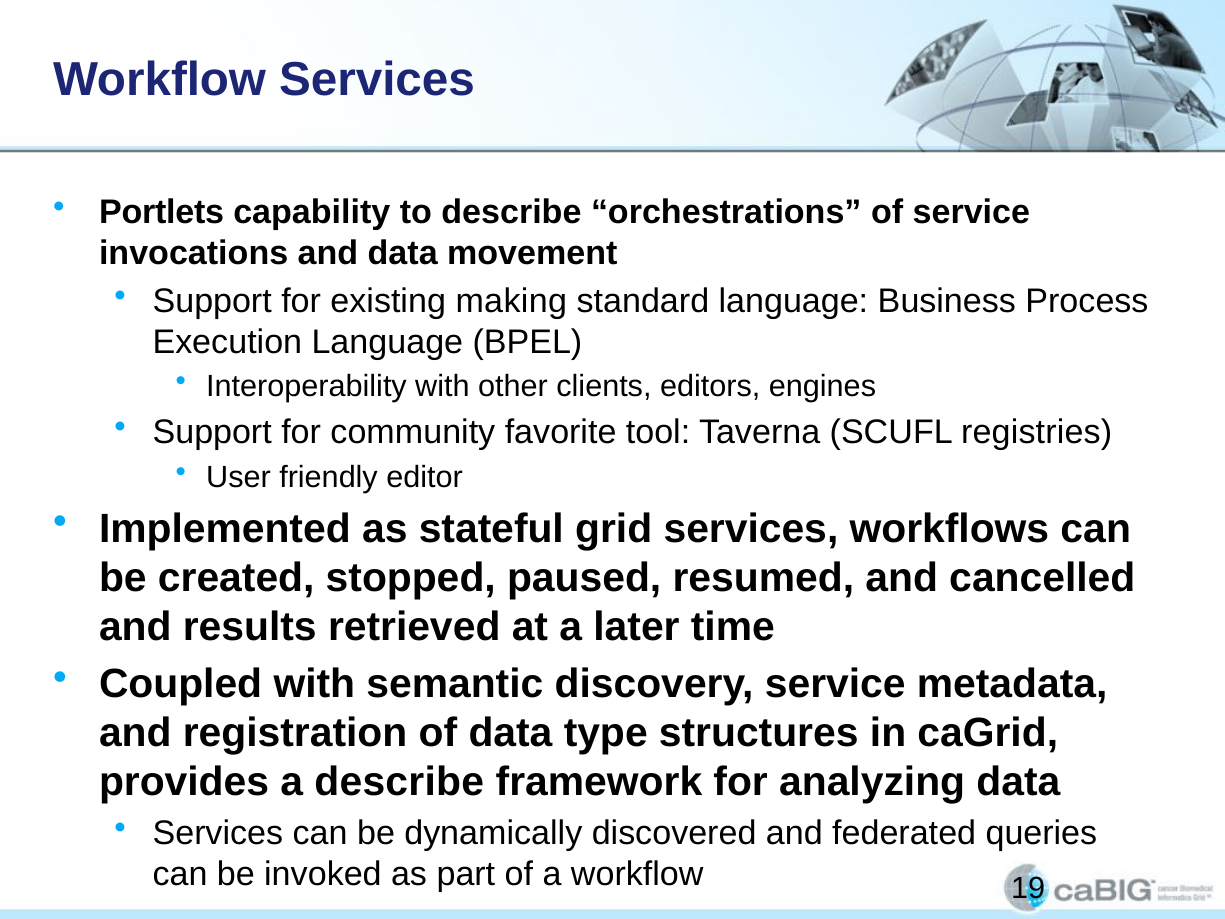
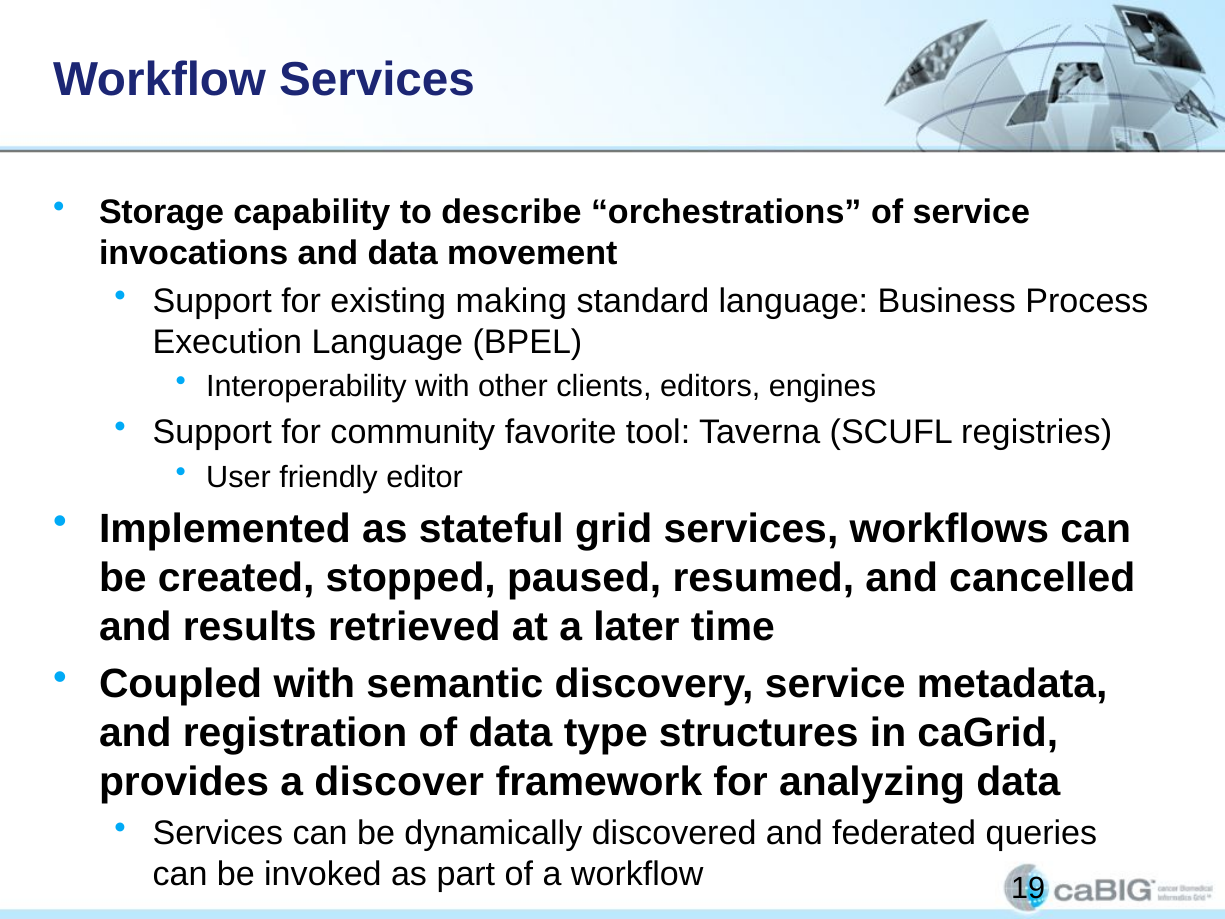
Portlets: Portlets -> Storage (162, 213)
a describe: describe -> discover (399, 782)
